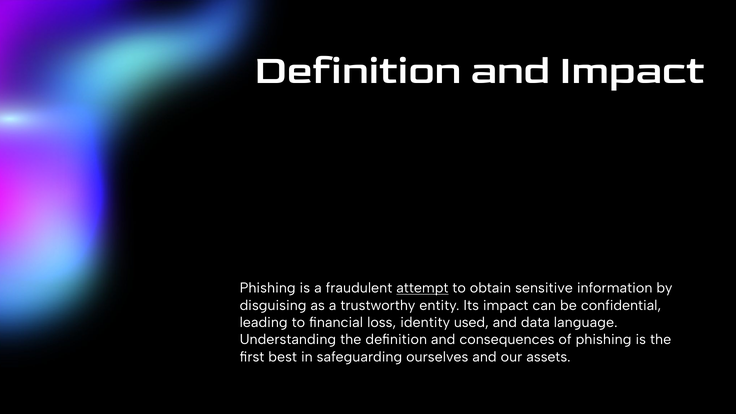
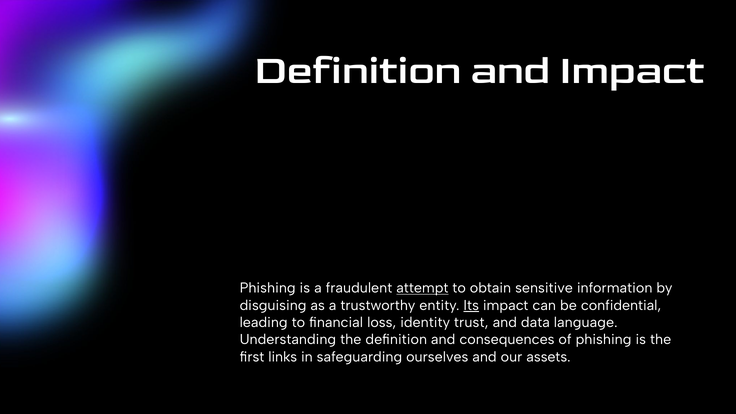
Its underline: none -> present (471, 305)
used: used -> trust (471, 323)
best: best -> links (283, 357)
